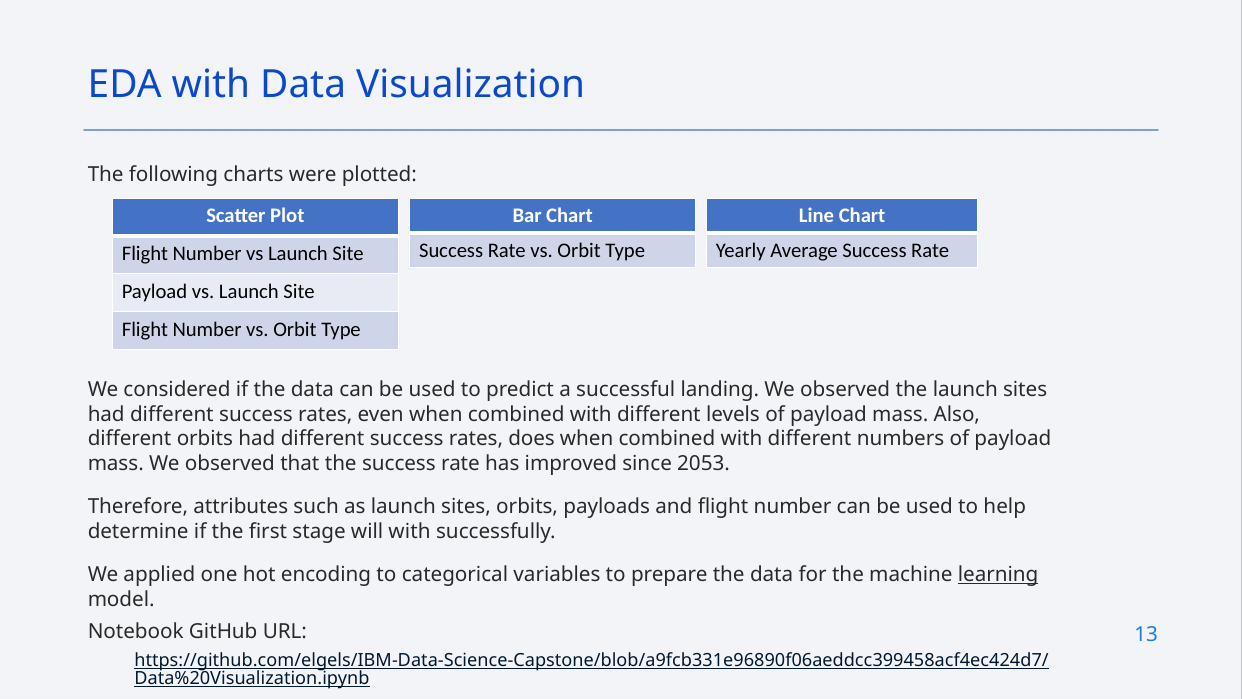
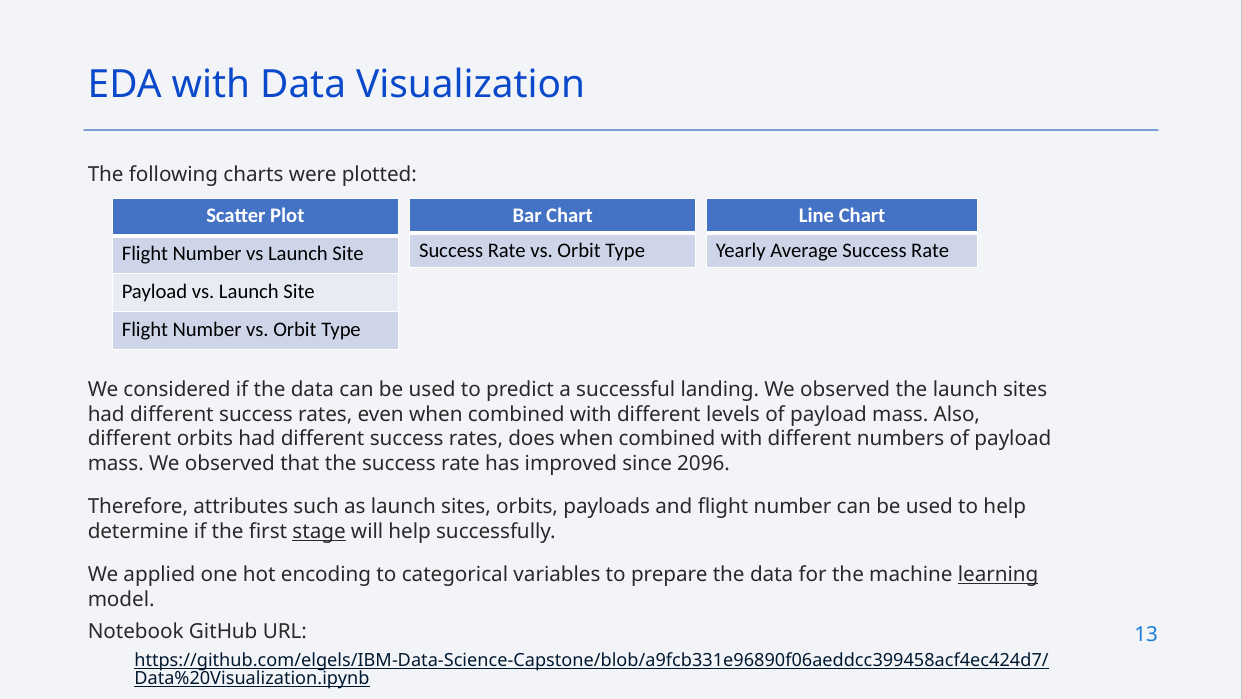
2053: 2053 -> 2096 (704, 464)
stage underline: none -> present (319, 531)
will with: with -> help (410, 531)
